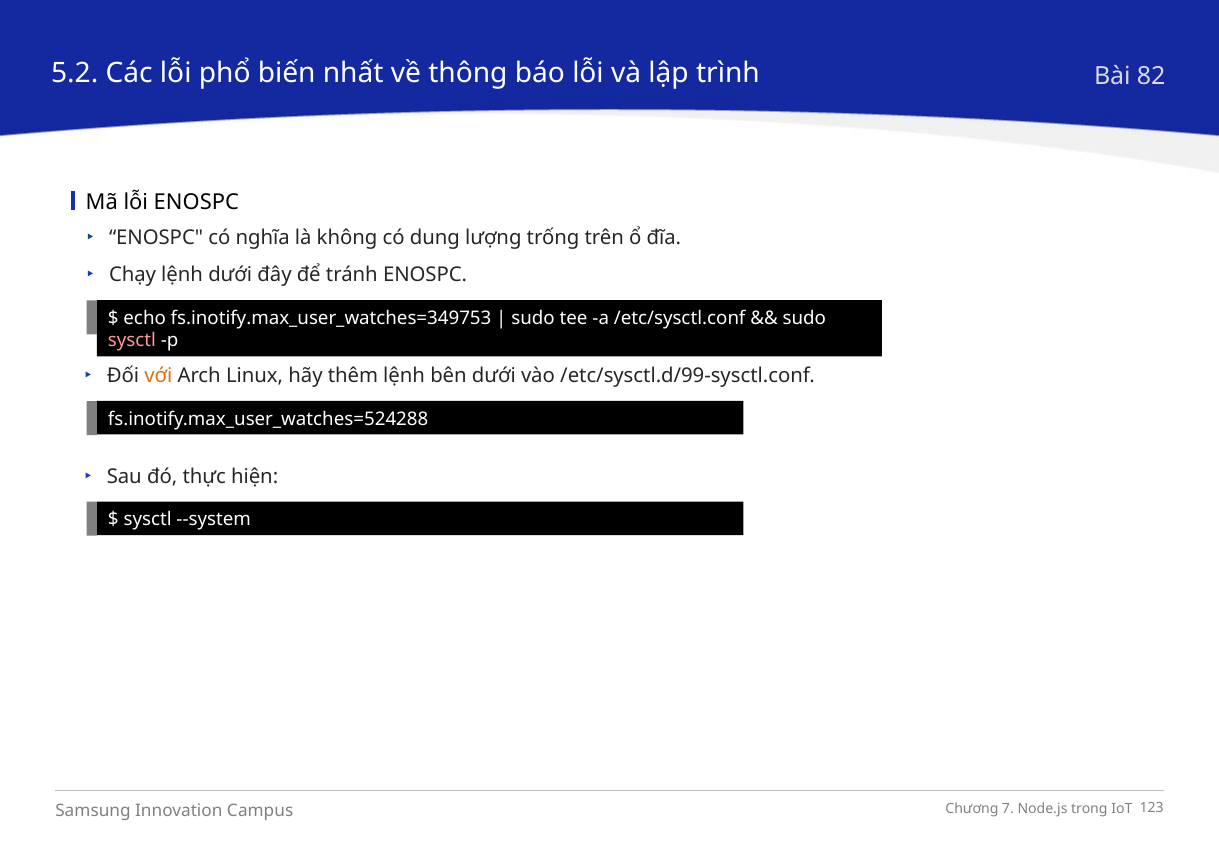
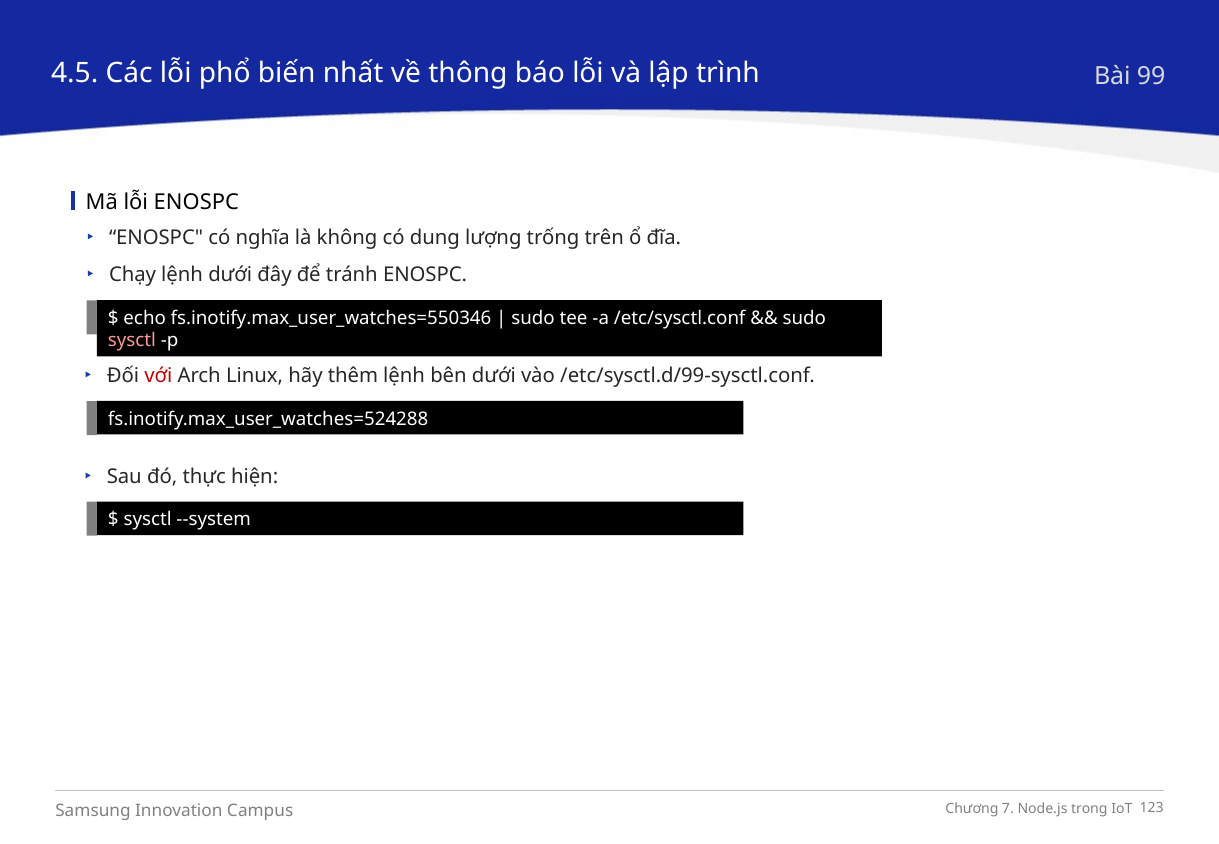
5.2: 5.2 -> 4.5 (75, 74)
82: 82 -> 99 (1151, 76)
fs.inotify.max_user_watches=349753: fs.inotify.max_user_watches=349753 -> fs.inotify.max_user_watches=550346 (331, 318)
với colour: orange -> red (158, 376)
